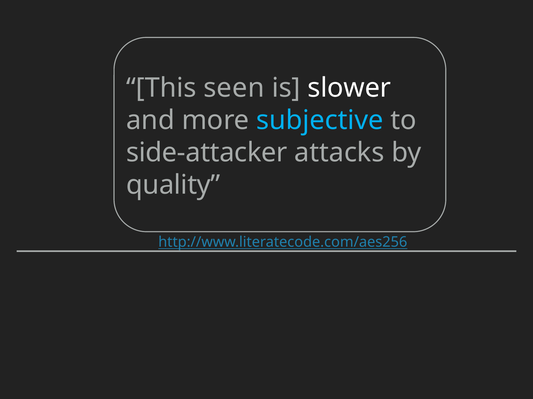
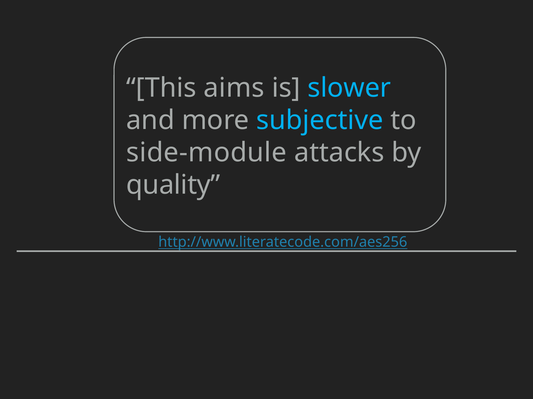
seen: seen -> aims (234, 88)
slower colour: white -> light blue (349, 88)
side-attacker: side-attacker -> side-module (207, 153)
